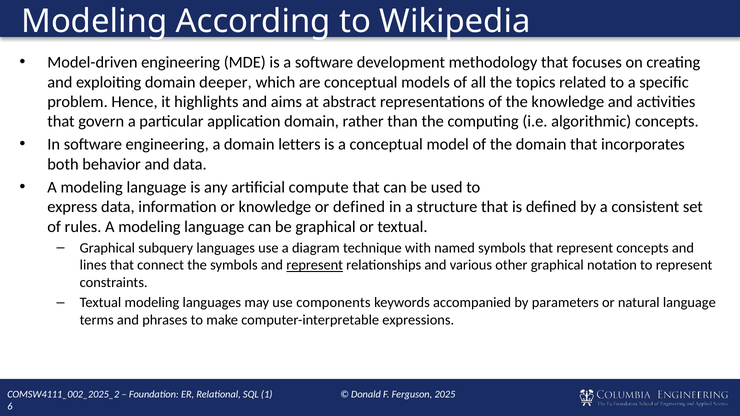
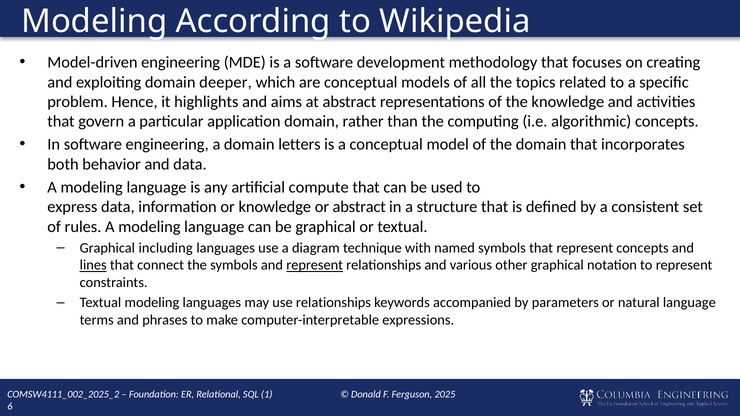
or defined: defined -> abstract (359, 207)
subquery: subquery -> including (166, 248)
lines underline: none -> present (93, 265)
use components: components -> relationships (333, 303)
